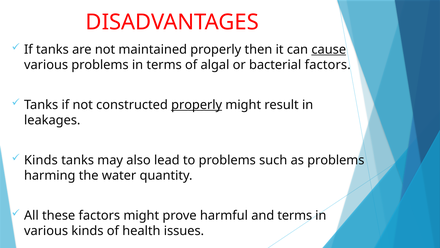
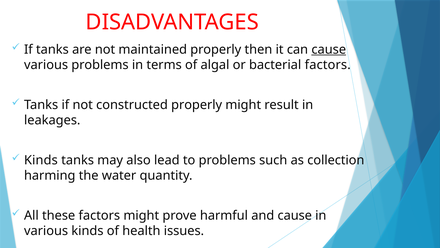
properly underline: present -> none (197, 105)
as problems: problems -> collection (336, 160)
and terms: terms -> cause (295, 215)
